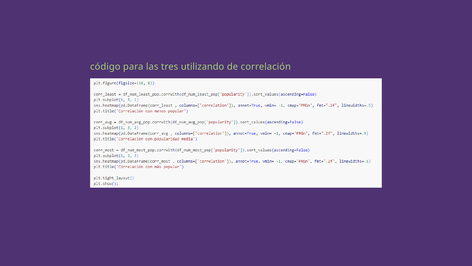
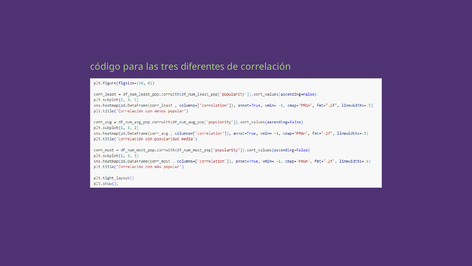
utilizando: utilizando -> diferentes (203, 67)
